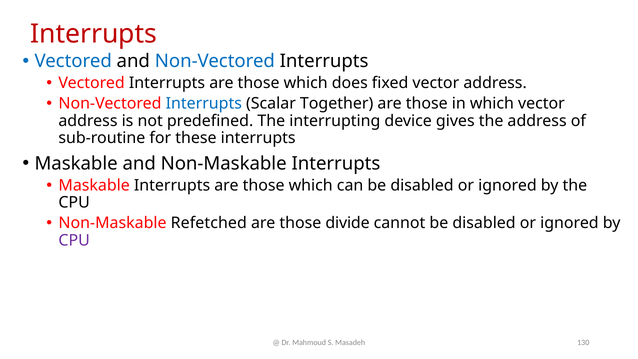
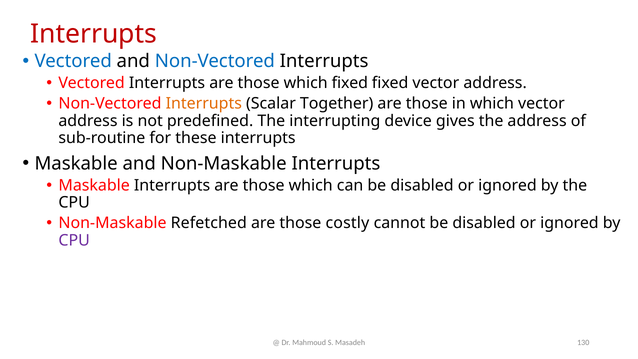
which does: does -> fixed (350, 83)
Interrupts colour: blue -> orange (204, 104)
divide: divide -> costly (347, 223)
